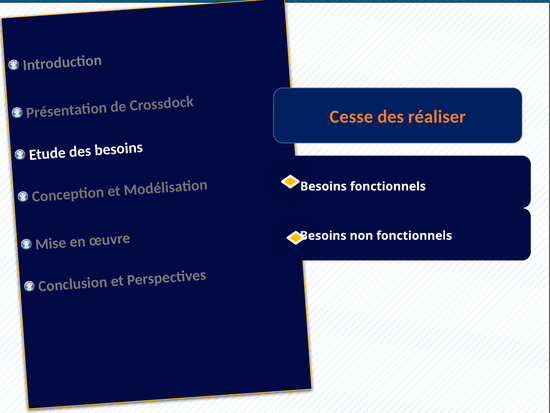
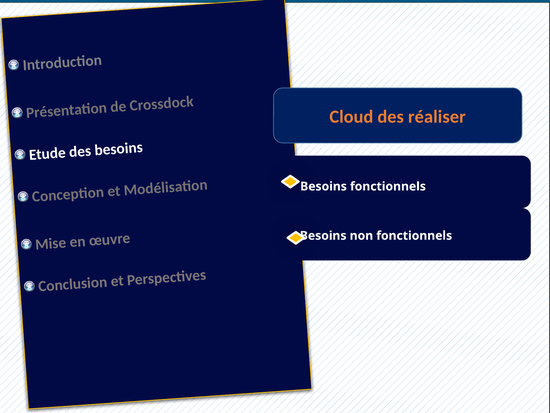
Cesse: Cesse -> Cloud (351, 117)
